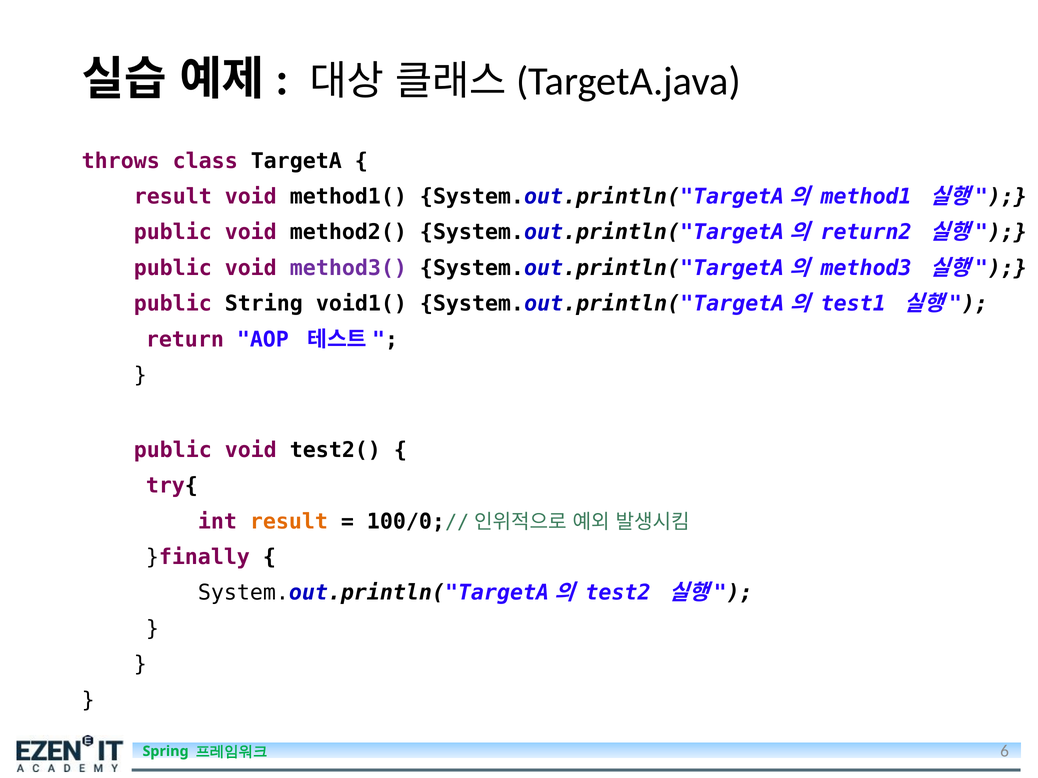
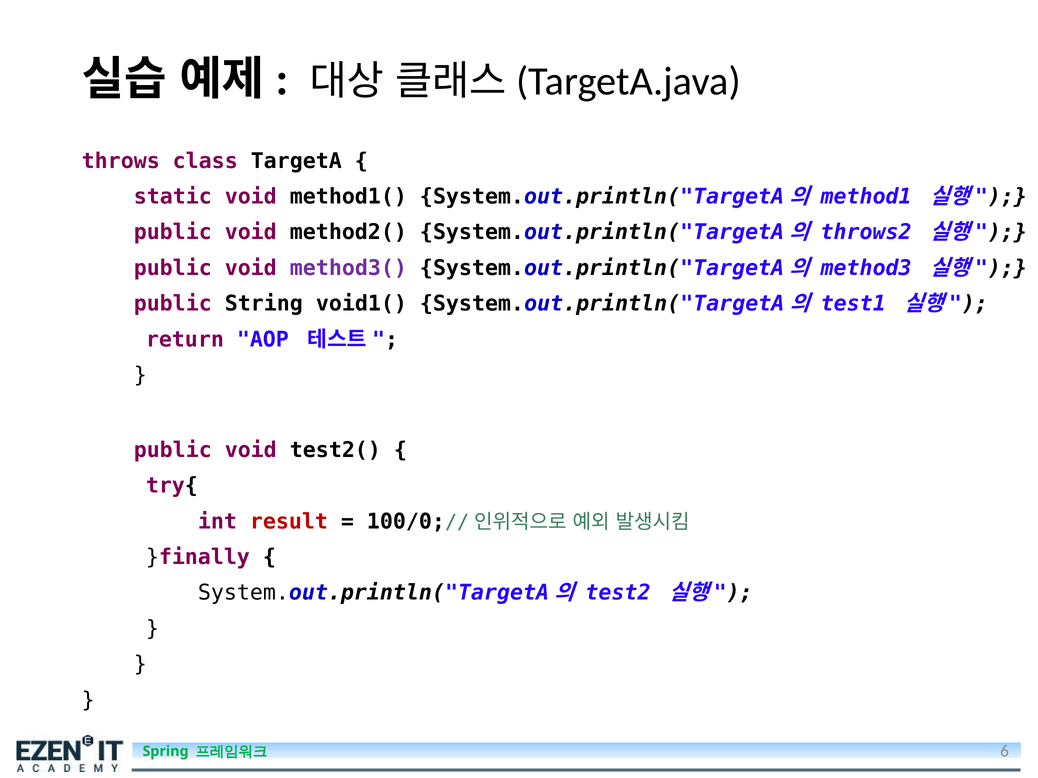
result: result -> static (173, 197)
return2: return2 -> throws2 (866, 233)
result colour: orange -> red (289, 522)
